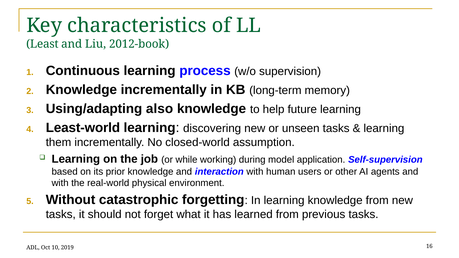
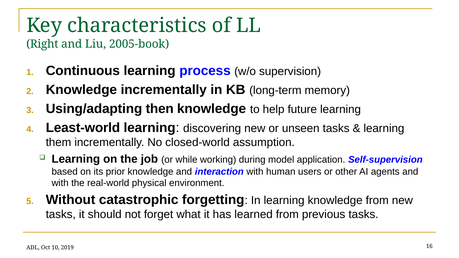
Least: Least -> Right (42, 44)
2012-book: 2012-book -> 2005-book (139, 44)
also: also -> then (160, 109)
